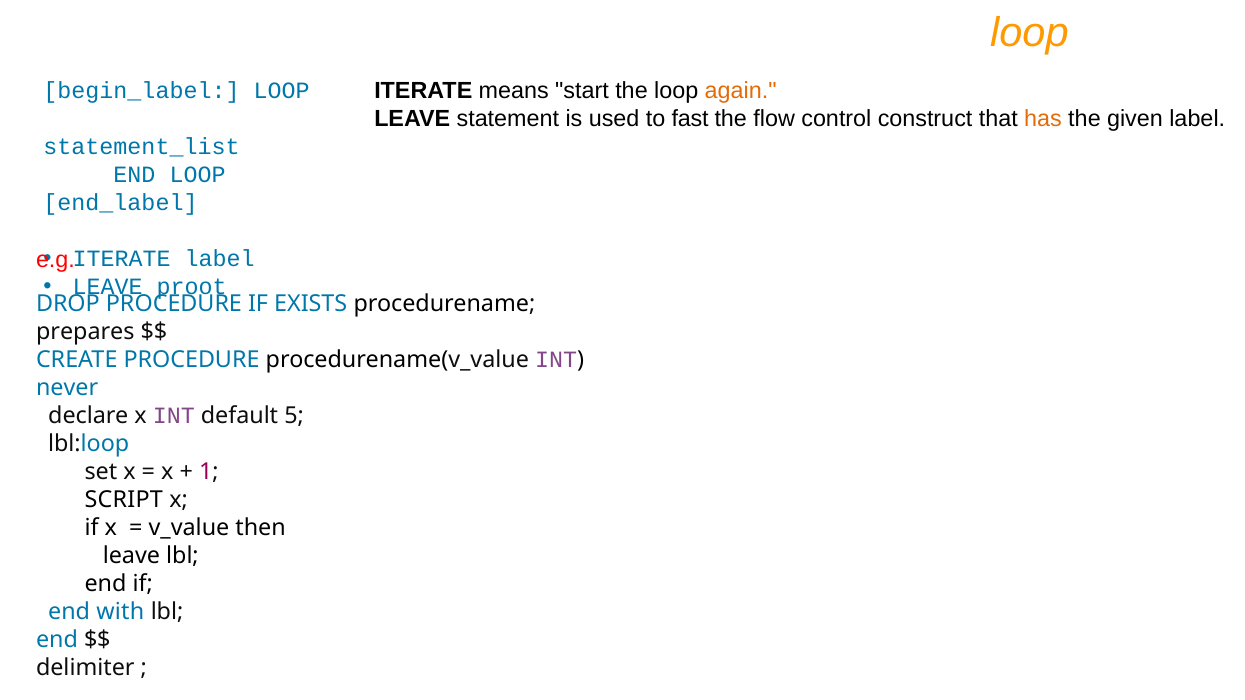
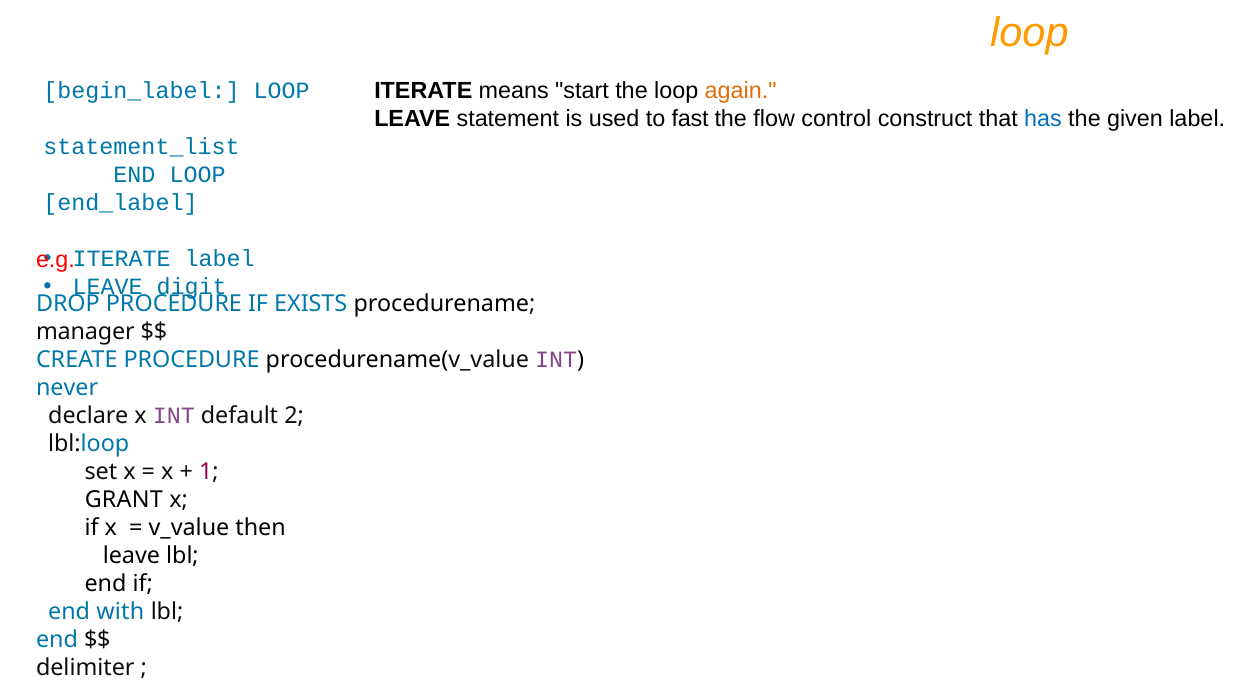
has colour: orange -> blue (1043, 119)
proot: proot -> digit (192, 287)
prepares: prepares -> manager (85, 332)
5: 5 -> 2 (294, 416)
SCRIPT: SCRIPT -> GRANT (124, 500)
